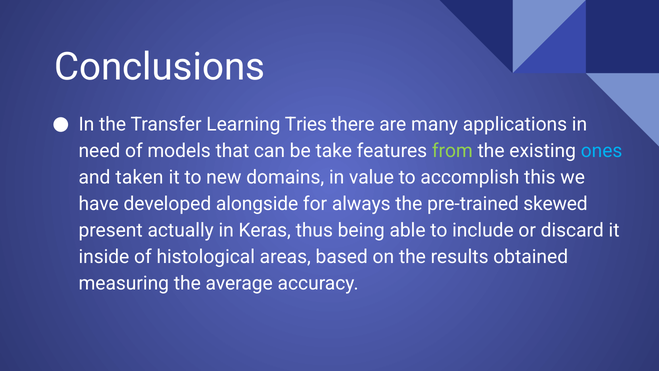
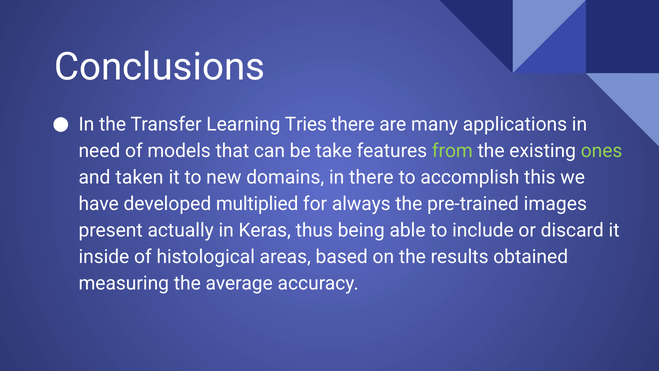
ones colour: light blue -> light green (602, 151)
in value: value -> there (371, 177)
alongside: alongside -> multiplied (257, 204)
skewed: skewed -> images (555, 204)
